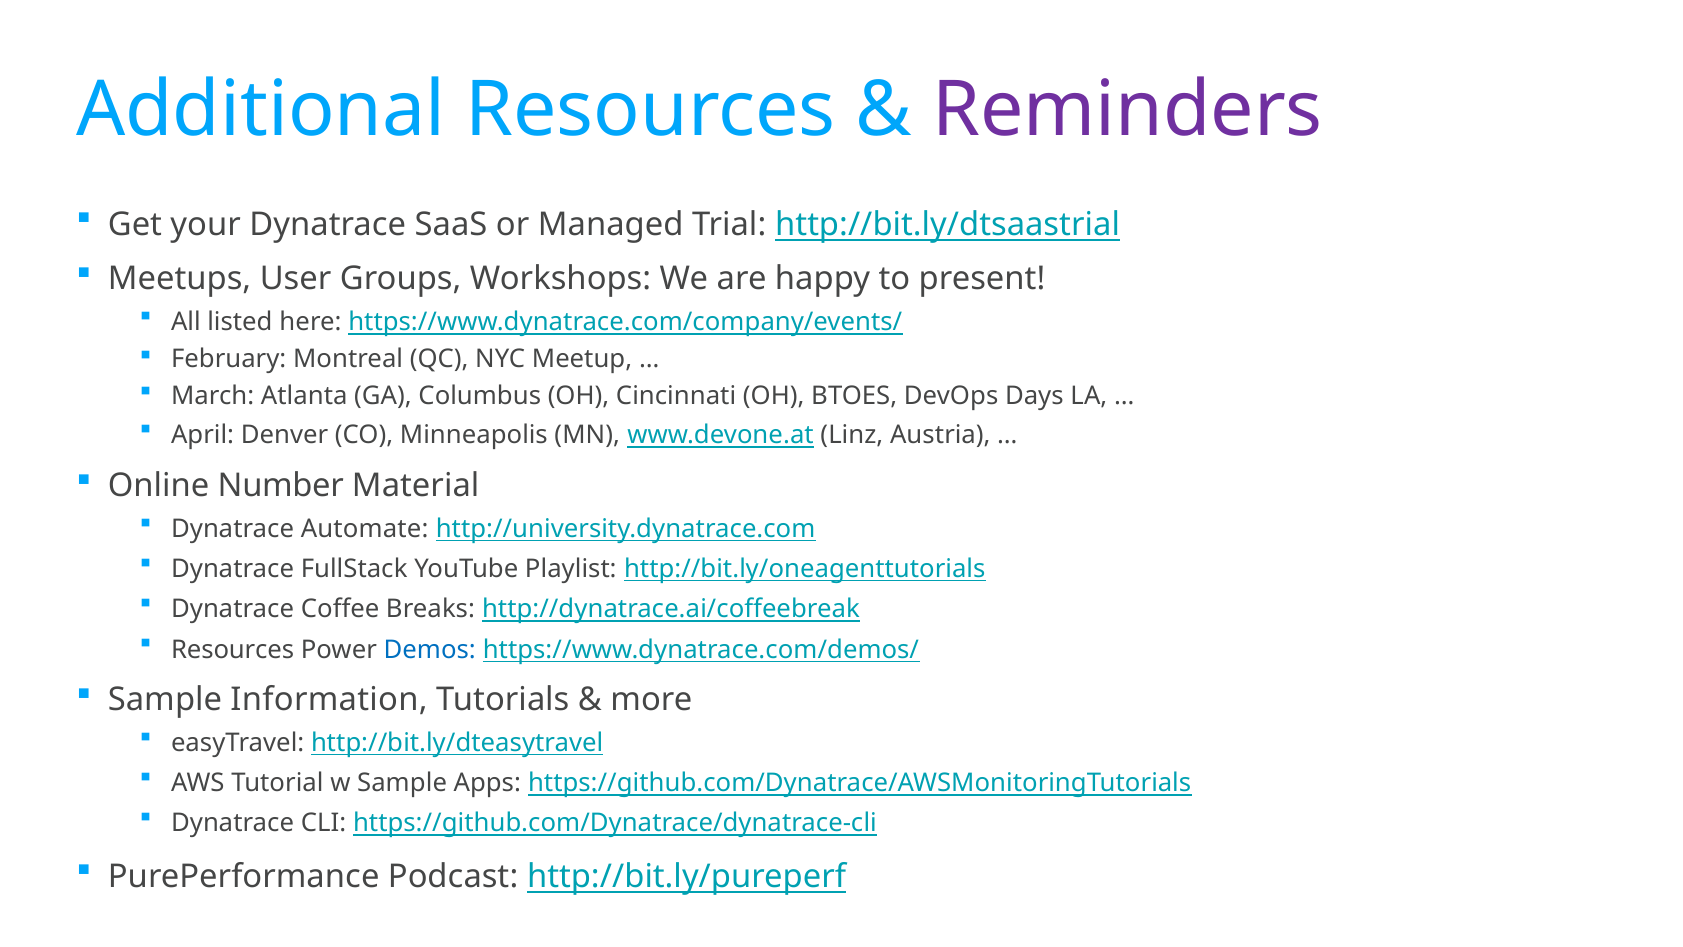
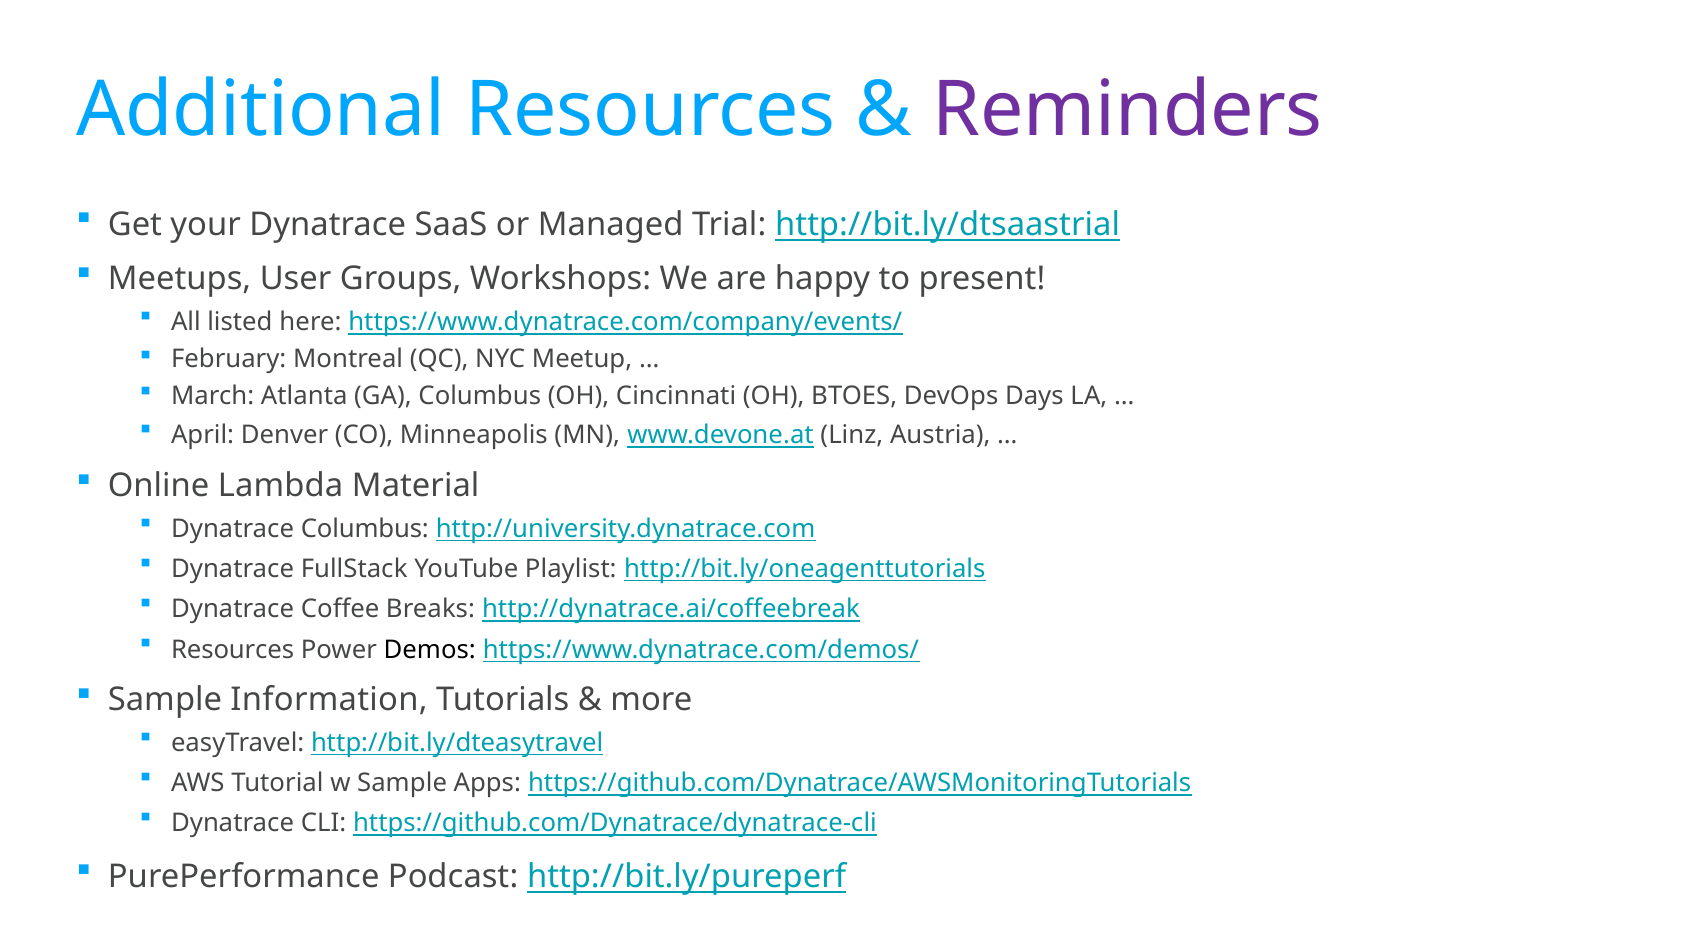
Number: Number -> Lambda (281, 485)
Dynatrace Automate: Automate -> Columbus (365, 529)
Demos colour: blue -> black (430, 649)
